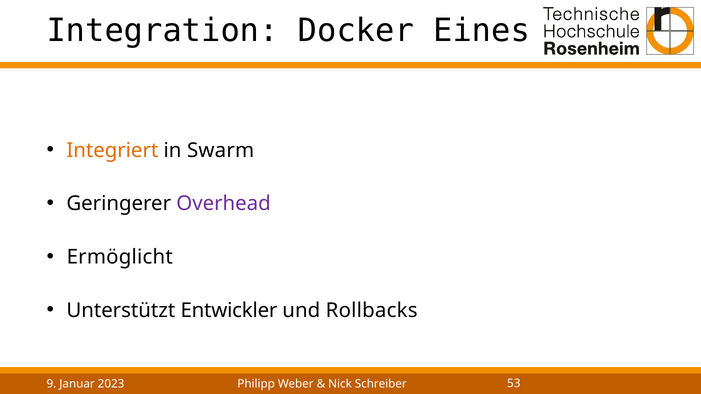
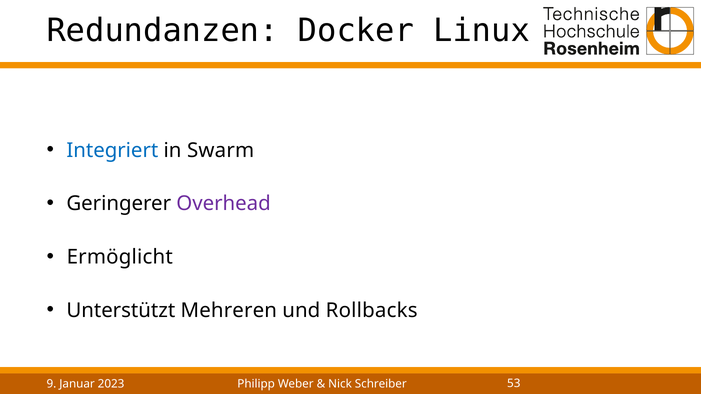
Integration: Integration -> Redundanzen (163, 31)
Eines: Eines -> Linux (482, 31)
Integriert colour: orange -> blue (112, 150)
Entwickler: Entwickler -> Mehreren (229, 311)
